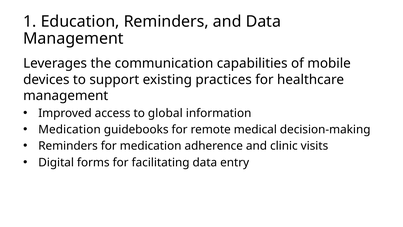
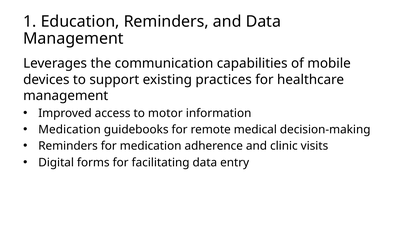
global: global -> motor (165, 113)
